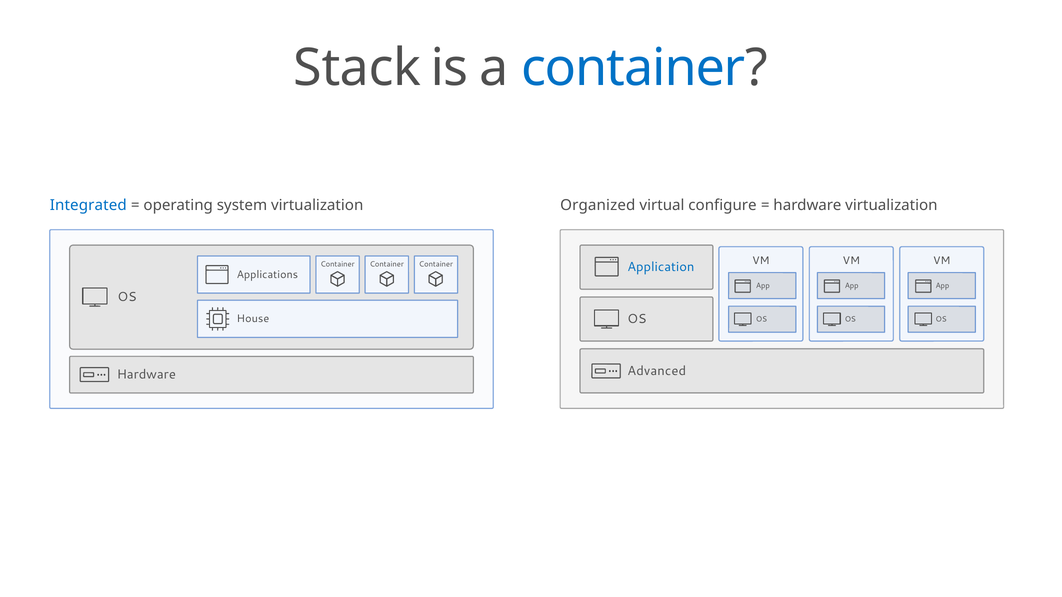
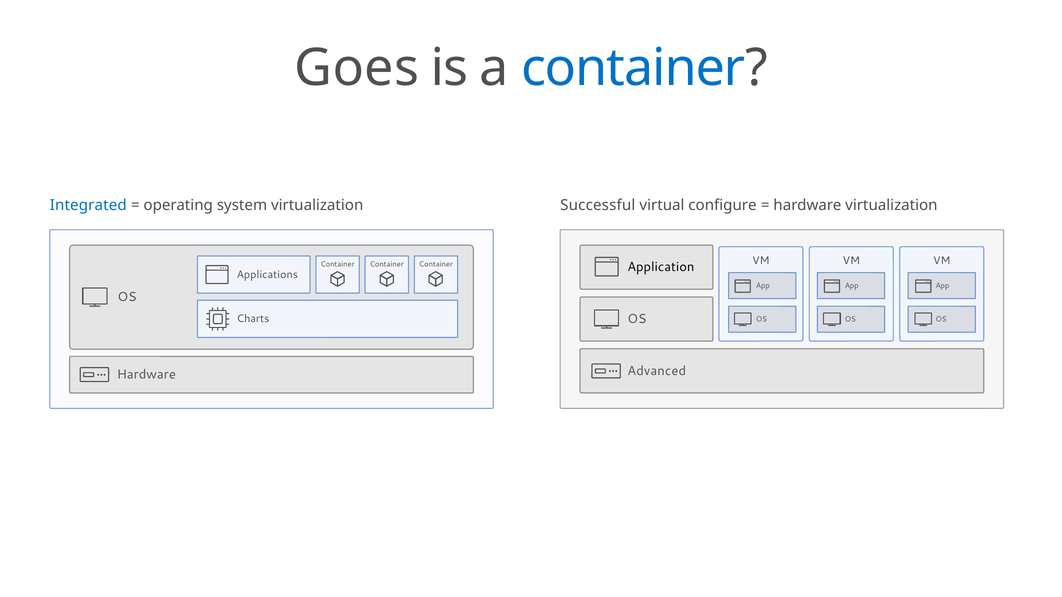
Stack: Stack -> Goes (357, 68)
Organized: Organized -> Successful (598, 205)
Application colour: blue -> black (661, 267)
House: House -> Charts (253, 319)
